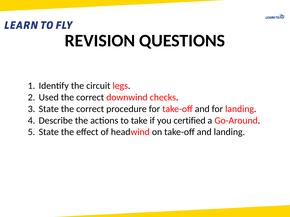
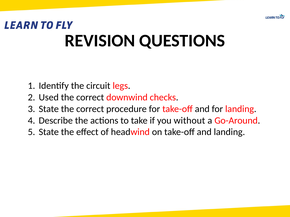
certified: certified -> without (189, 121)
